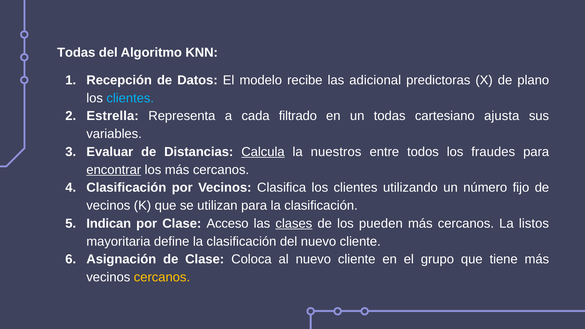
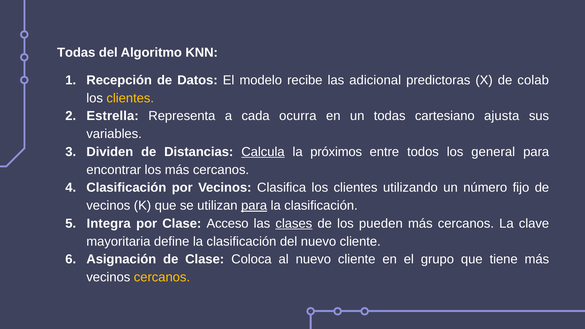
plano: plano -> colab (533, 80)
clientes colour: light blue -> yellow (130, 98)
filtrado: filtrado -> ocurra (298, 116)
Evaluar: Evaluar -> Dividen (110, 152)
nuestros: nuestros -> próximos (336, 152)
fraudes: fraudes -> general (493, 152)
encontrar underline: present -> none (114, 170)
para underline: none -> present (254, 206)
Indican: Indican -> Integra (109, 224)
listos: listos -> clave (534, 224)
